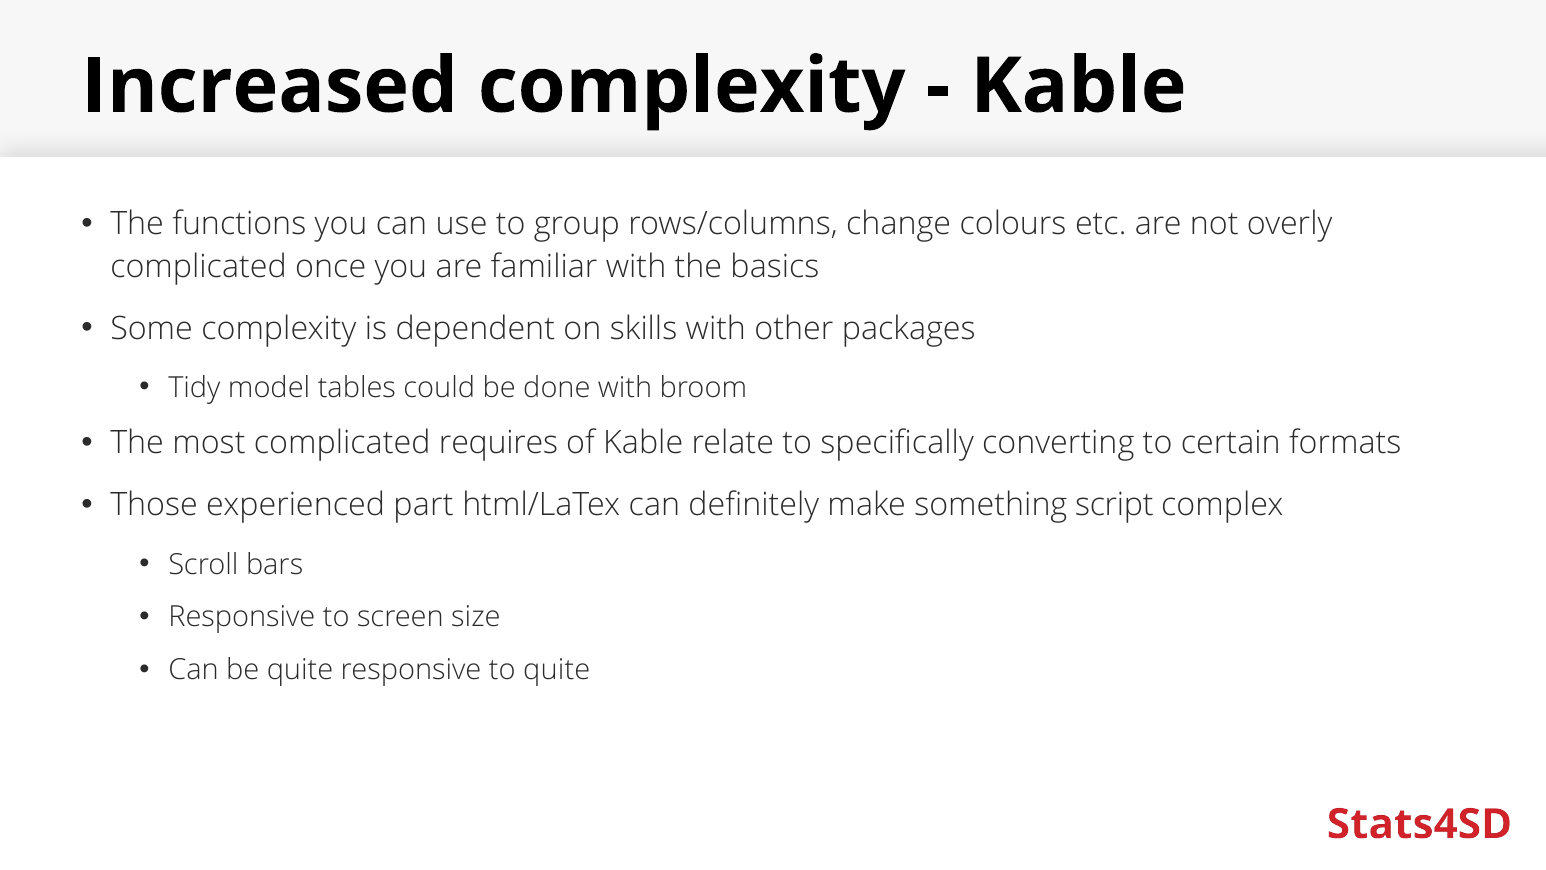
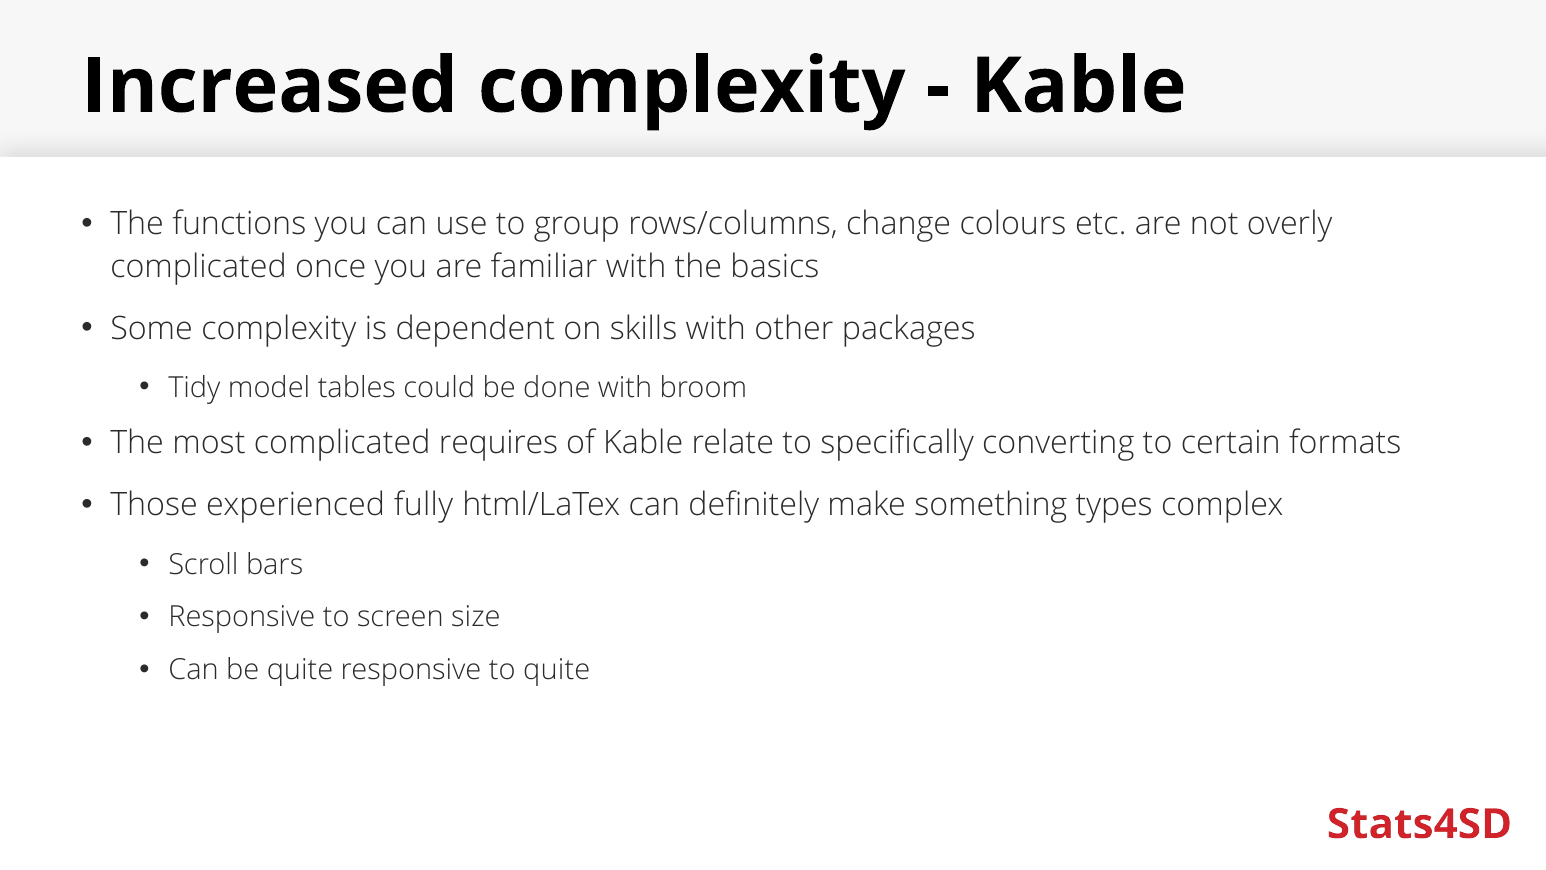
part: part -> fully (423, 505)
script: script -> types (1114, 505)
